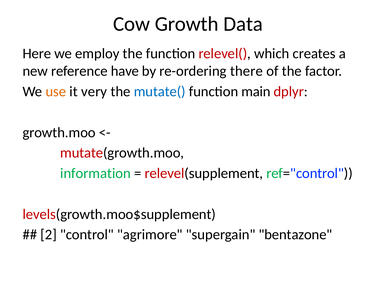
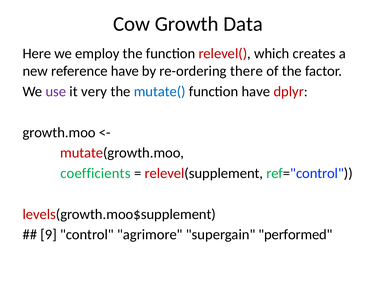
use colour: orange -> purple (56, 92)
function main: main -> have (256, 92)
information: information -> coefficients (95, 173)
2: 2 -> 9 (49, 235)
bentazone: bentazone -> performed (296, 235)
